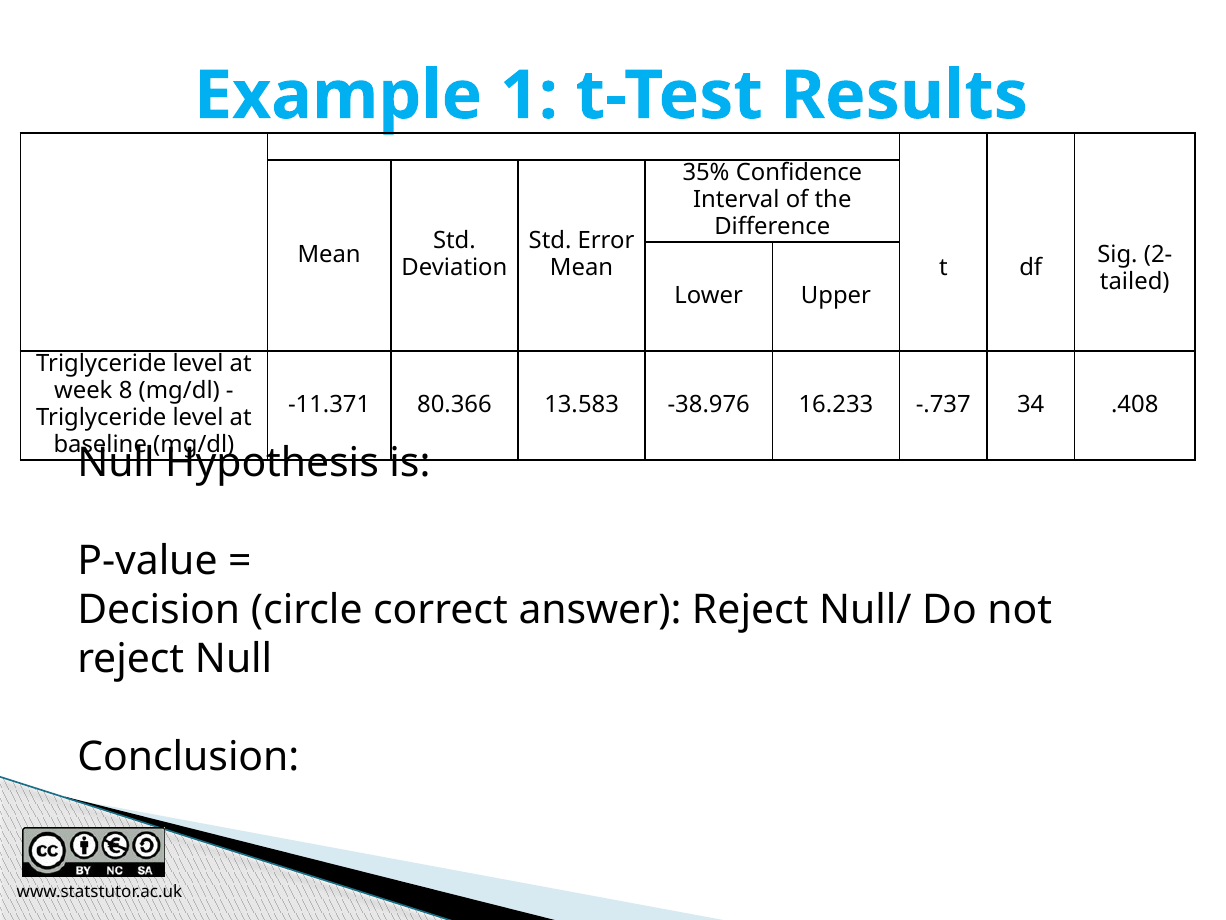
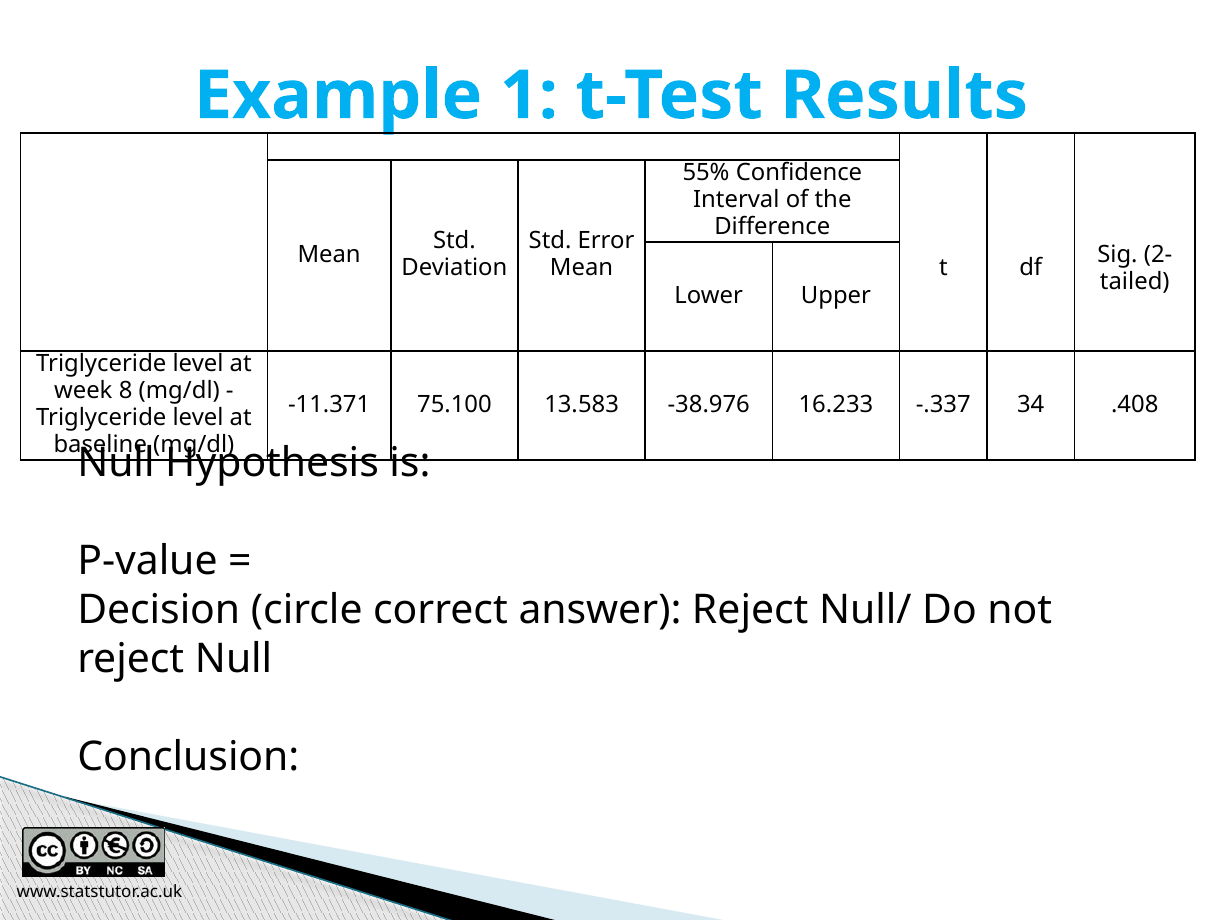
35%: 35% -> 55% (706, 173)
80.366: 80.366 -> 75.100 (454, 404)
-.737: -.737 -> -.337 (943, 404)
